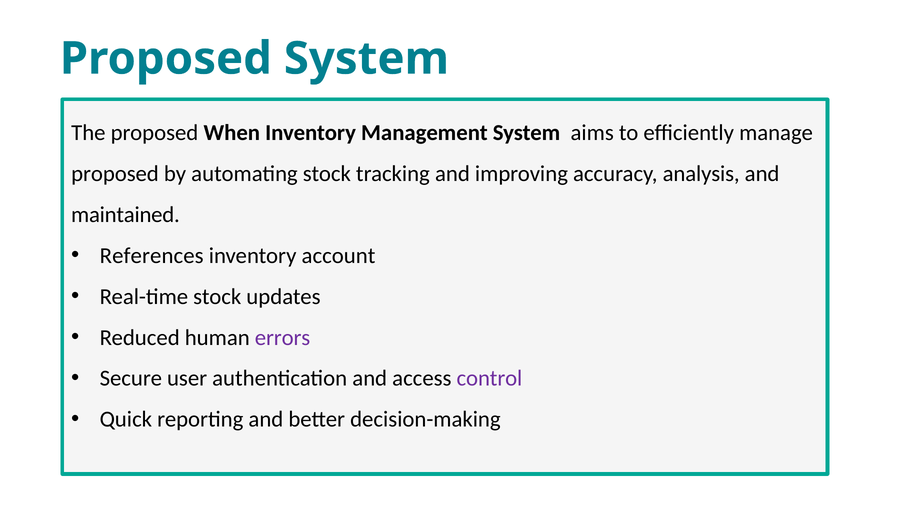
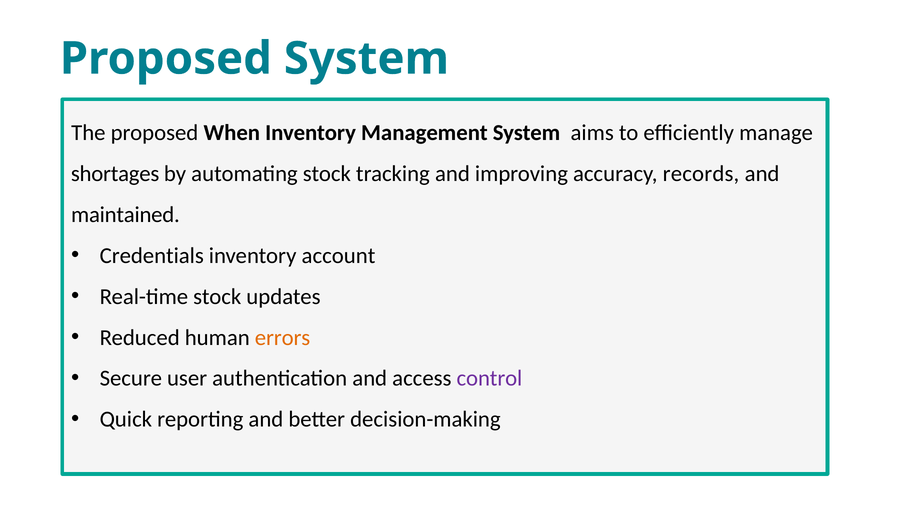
proposed: proposed -> shortages (115, 174)
analysis: analysis -> records (701, 174)
References: References -> Credentials (152, 256)
errors colour: purple -> orange (283, 338)
